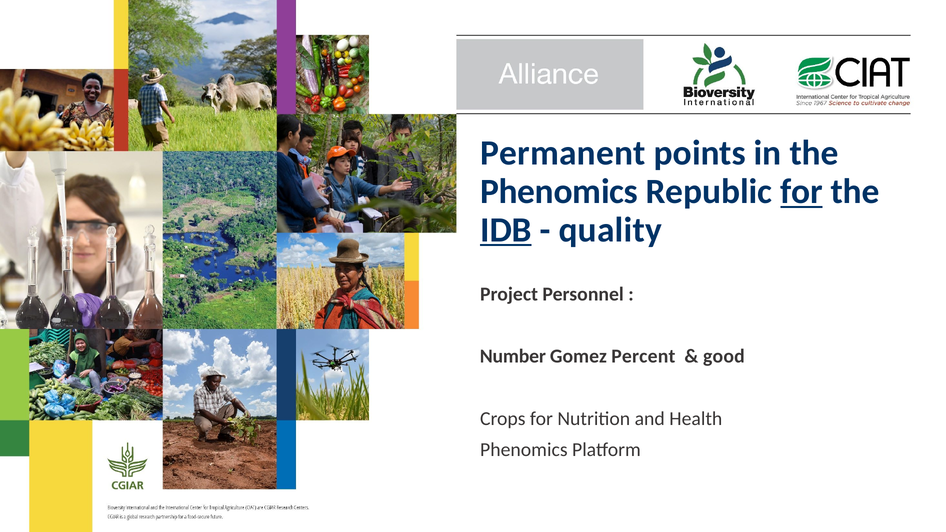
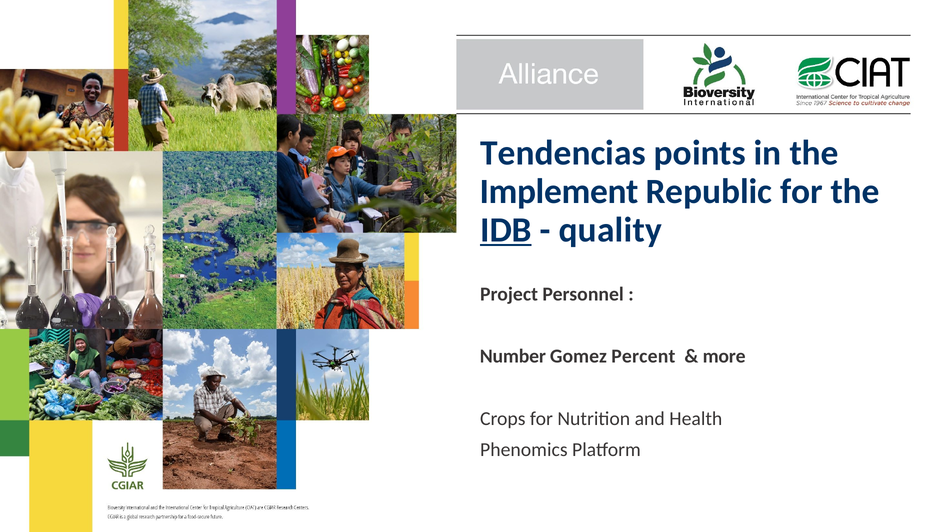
Permanent: Permanent -> Tendencias (563, 153)
Phenomics: Phenomics -> Implement (559, 192)
for underline: present -> none (802, 192)
good: good -> more (724, 356)
